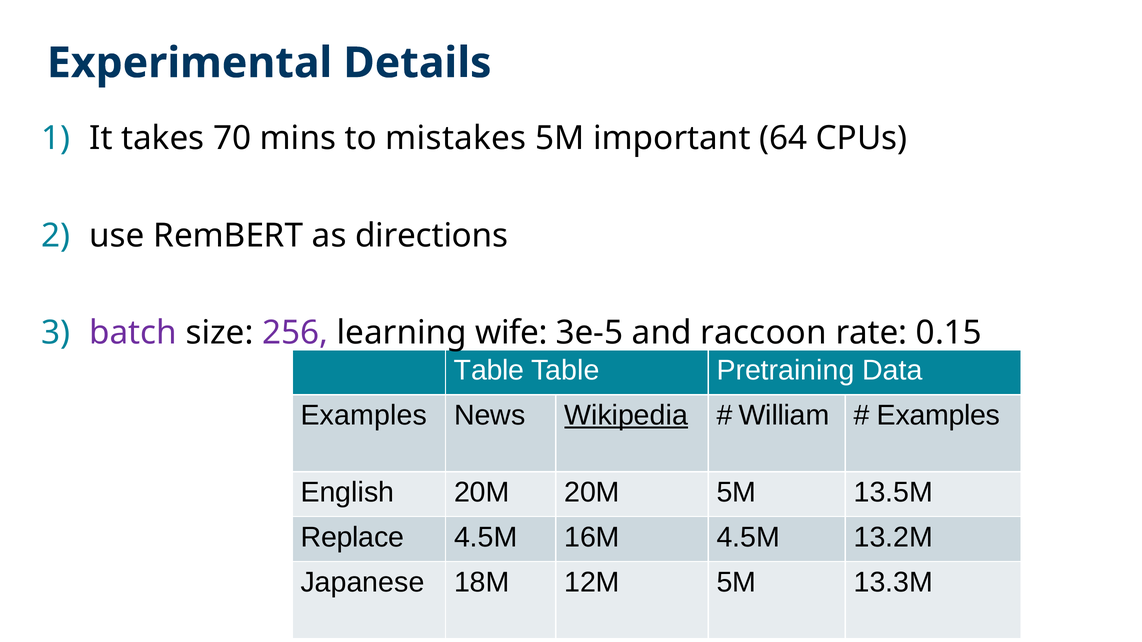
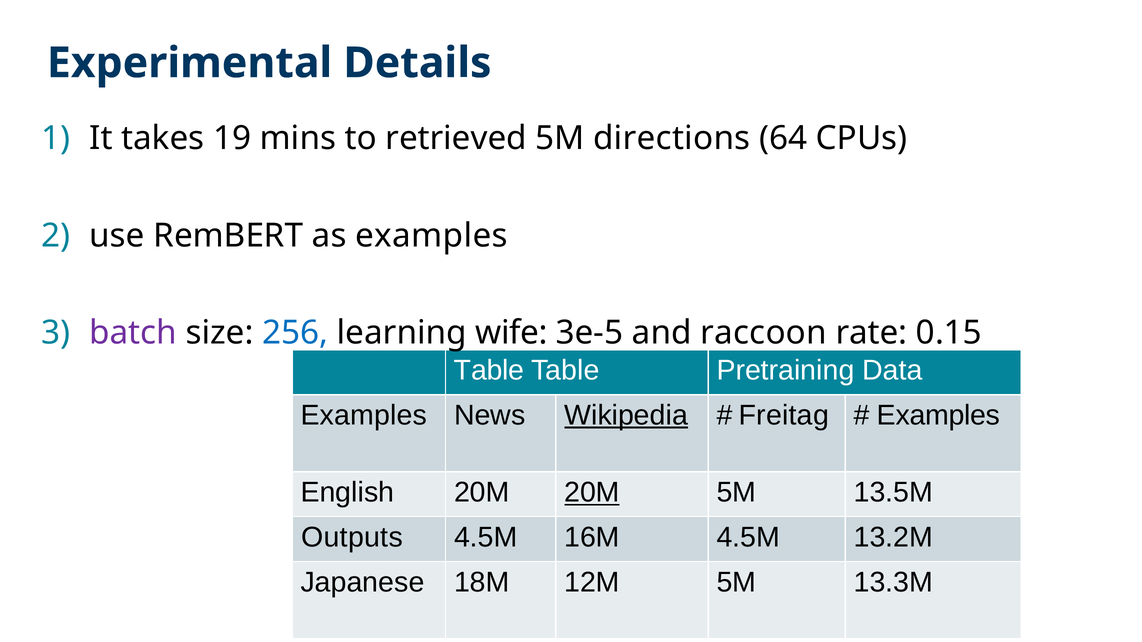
70: 70 -> 19 (232, 138)
mistakes: mistakes -> retrieved (456, 138)
important: important -> directions (672, 138)
as directions: directions -> examples (431, 236)
256 colour: purple -> blue (295, 333)
William: William -> Freitag (784, 416)
20M underline: none -> present (592, 493)
Replace: Replace -> Outputs (352, 538)
